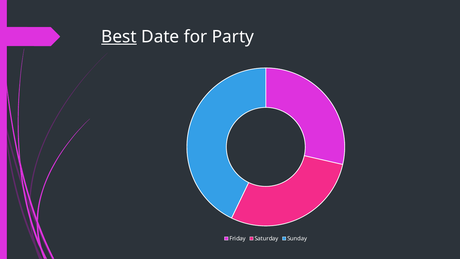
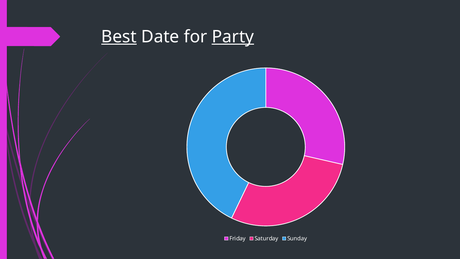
Party underline: none -> present (233, 37)
